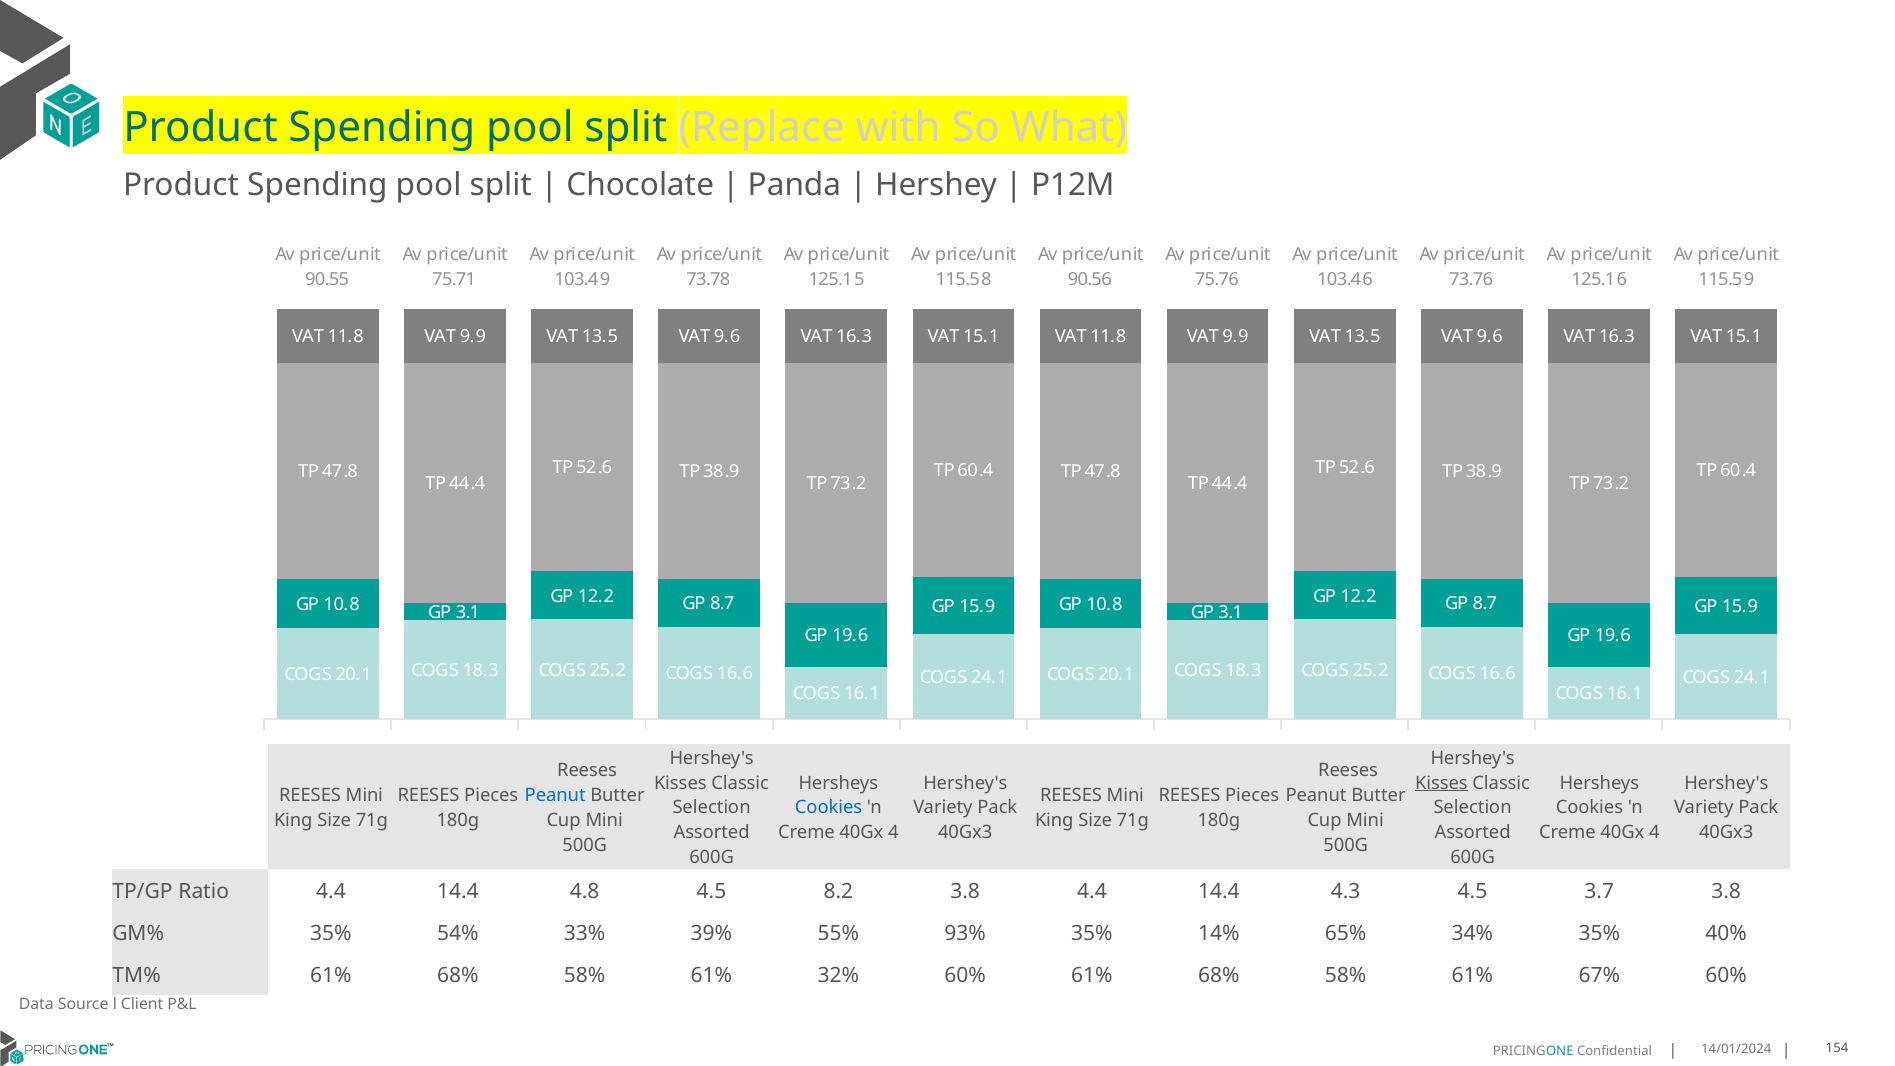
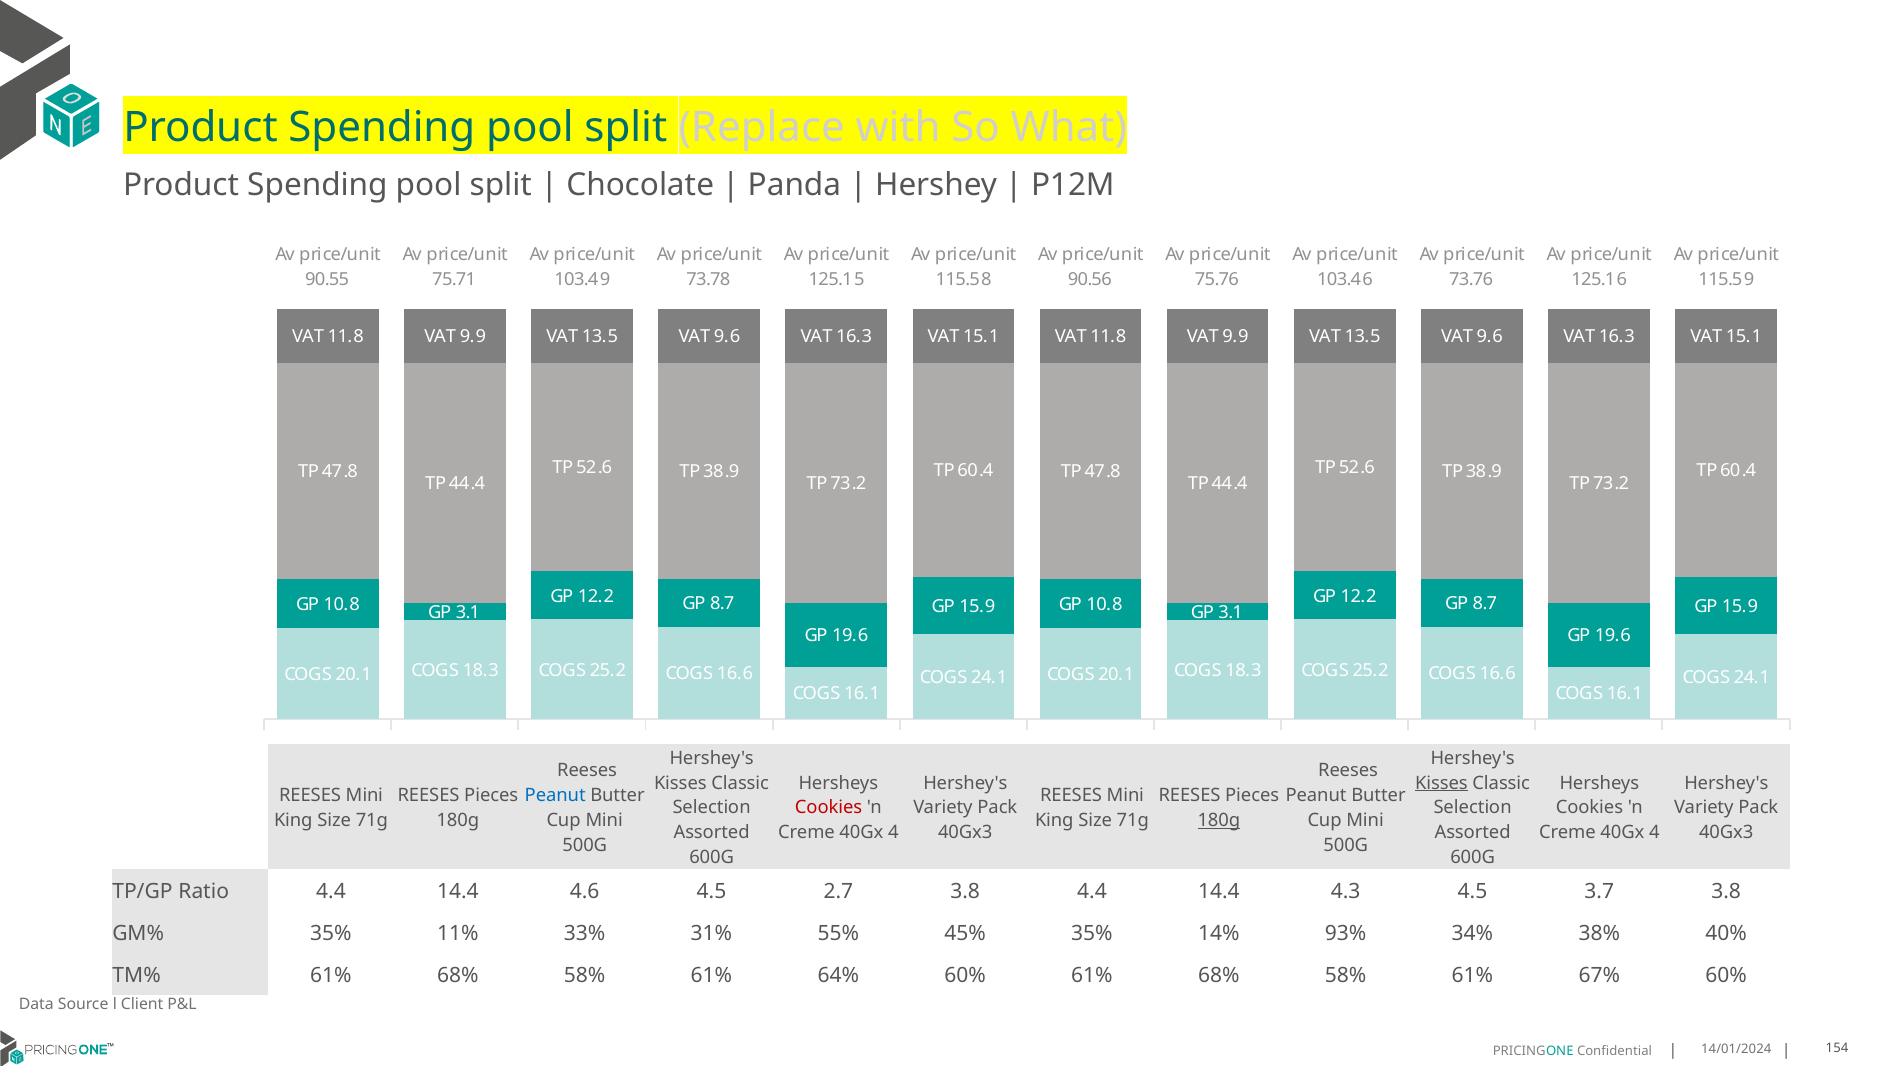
Cookies colour: blue -> red (829, 808)
180g underline: none -> present (1219, 820)
4.8: 4.8 -> 4.6 (585, 892)
8.2: 8.2 -> 2.7 (838, 892)
54%: 54% -> 11% (458, 934)
39%: 39% -> 31% (711, 934)
93%: 93% -> 45% (965, 934)
65%: 65% -> 93% (1346, 934)
34% 35%: 35% -> 38% (1599, 934)
32%: 32% -> 64% (838, 975)
